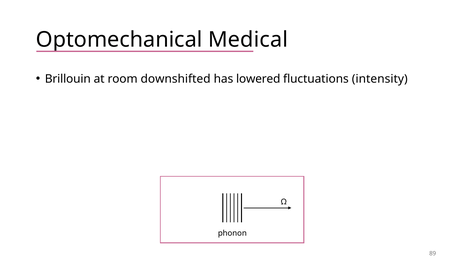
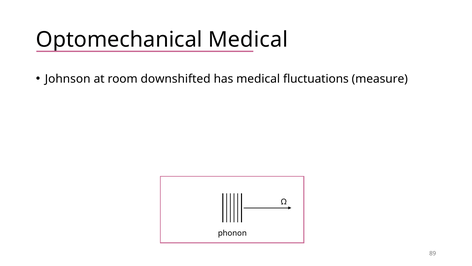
Brillouin: Brillouin -> Johnson (68, 79)
has lowered: lowered -> medical (258, 79)
intensity: intensity -> measure (380, 79)
